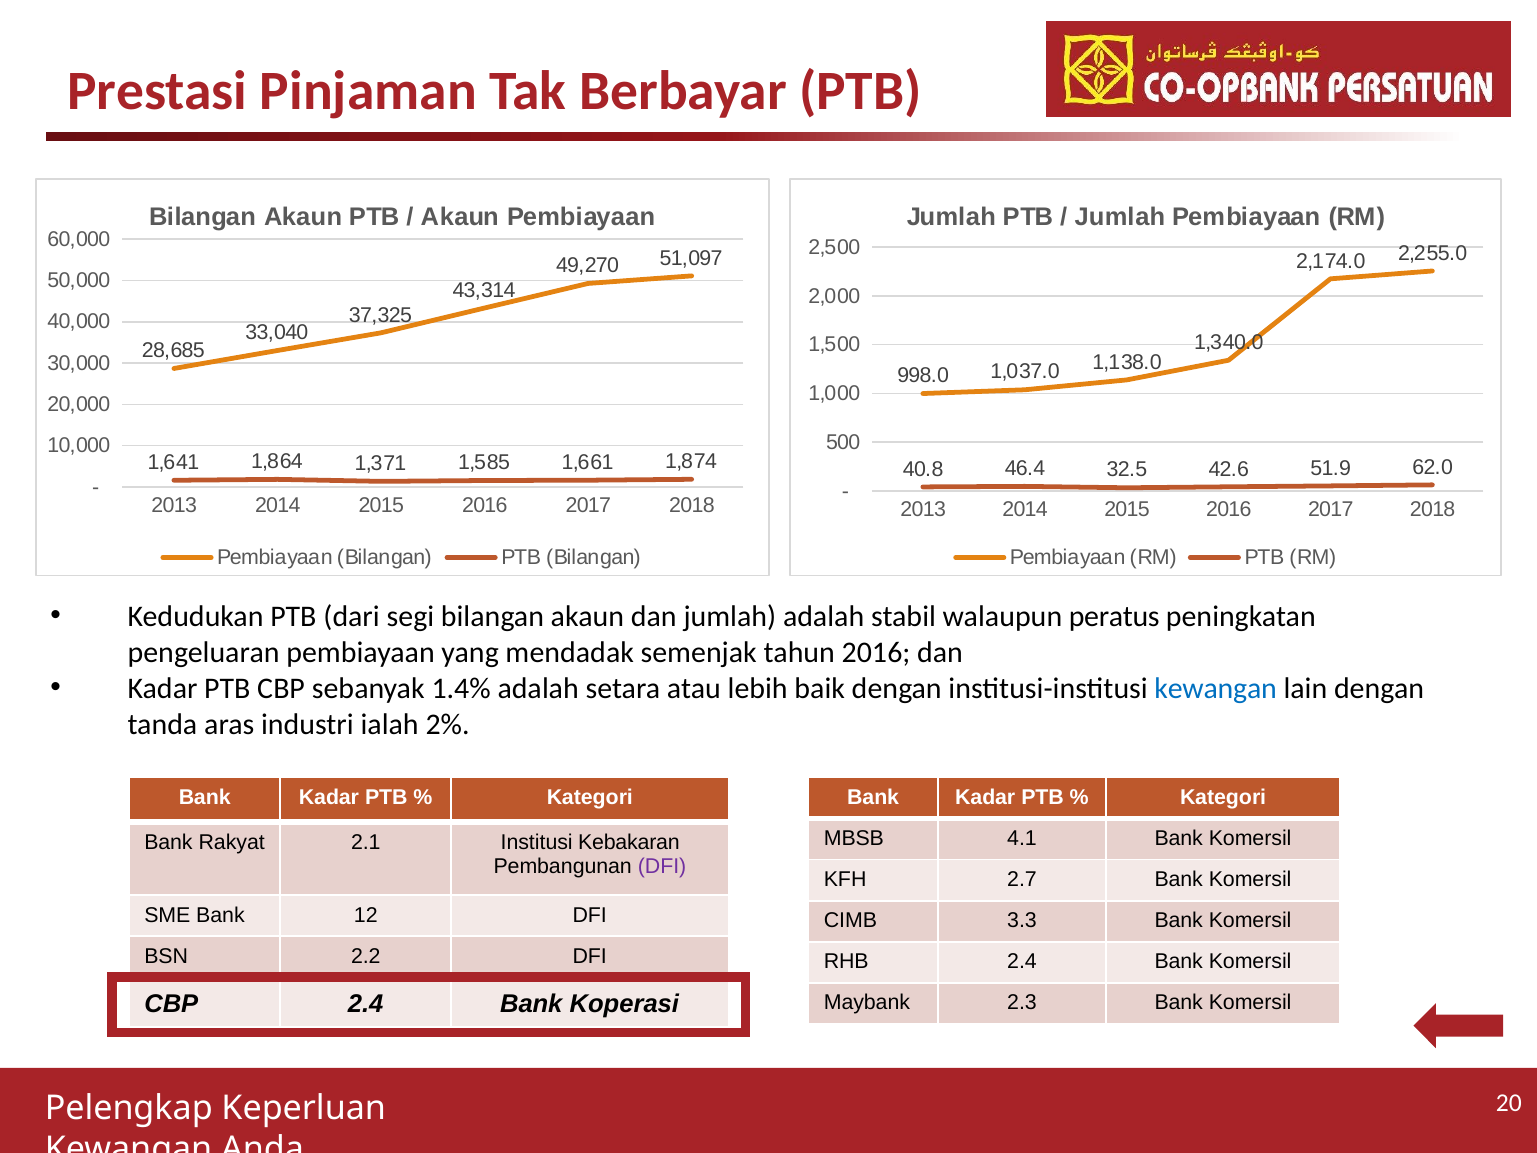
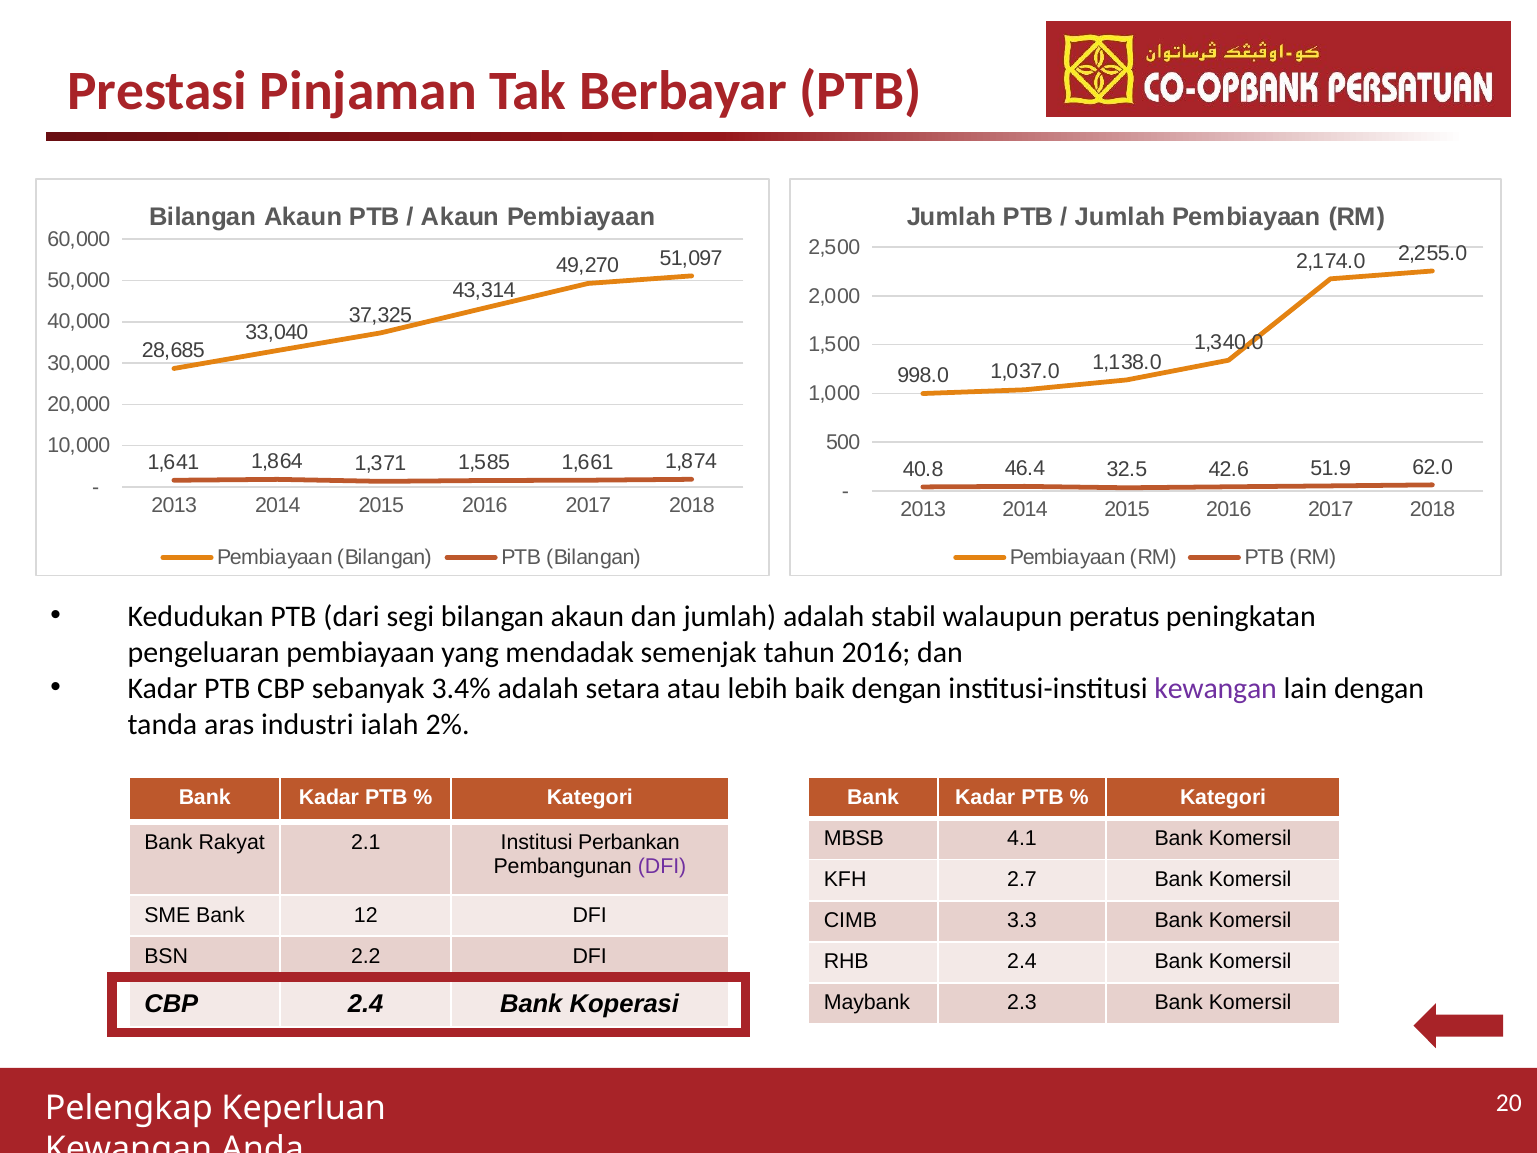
1.4%: 1.4% -> 3.4% (461, 688)
kewangan colour: blue -> purple (1216, 688)
Kebakaran: Kebakaran -> Perbankan (629, 842)
